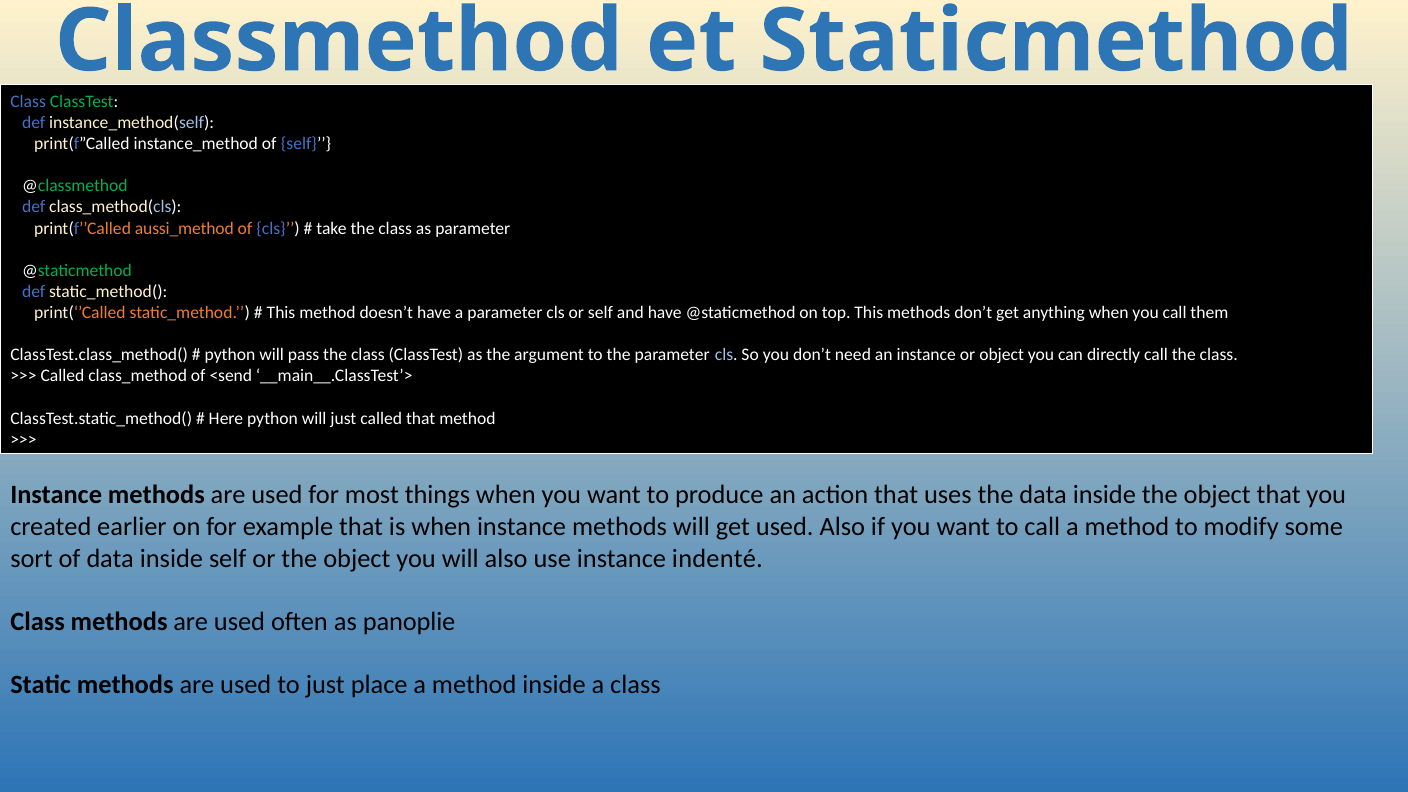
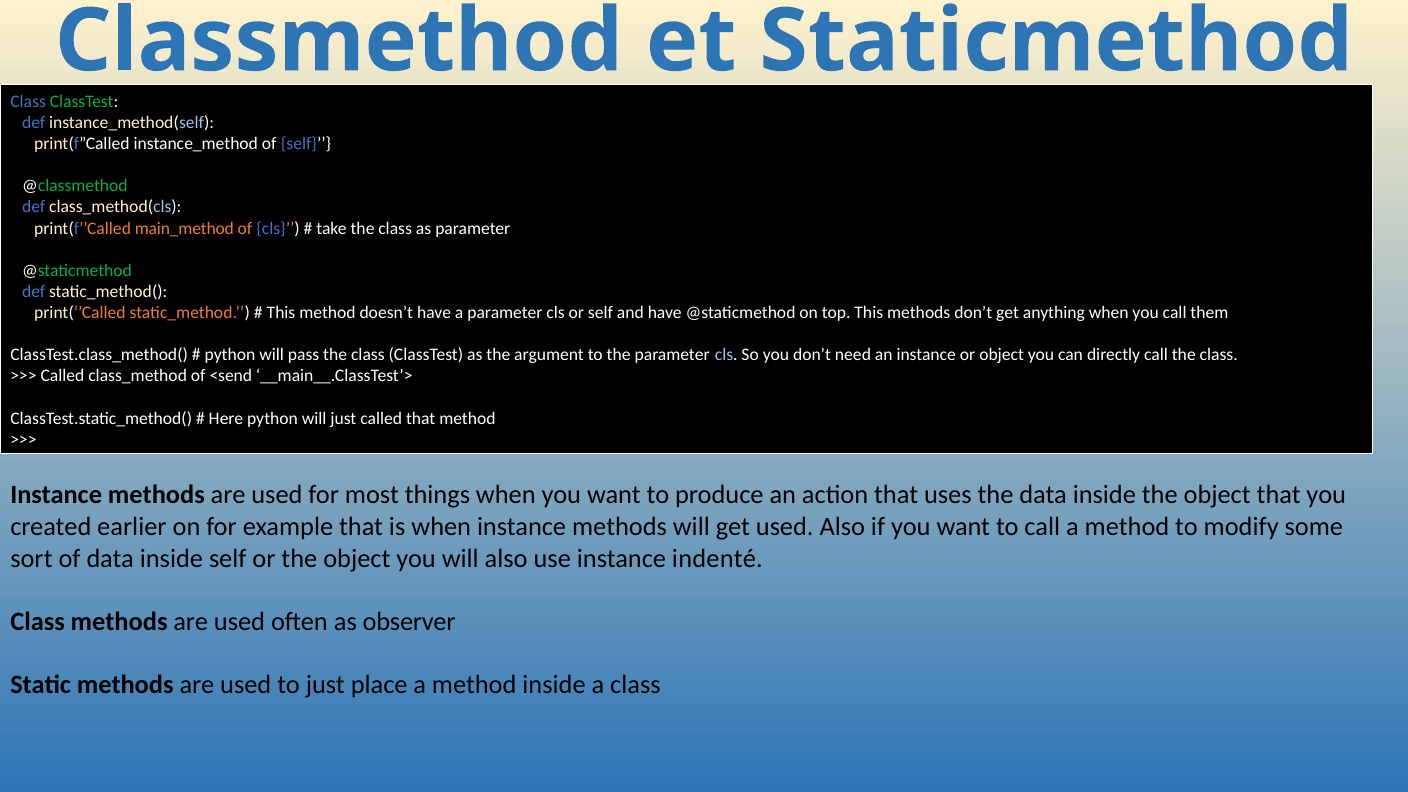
aussi_method: aussi_method -> main_method (184, 228)
panoplie: panoplie -> observer (409, 622)
